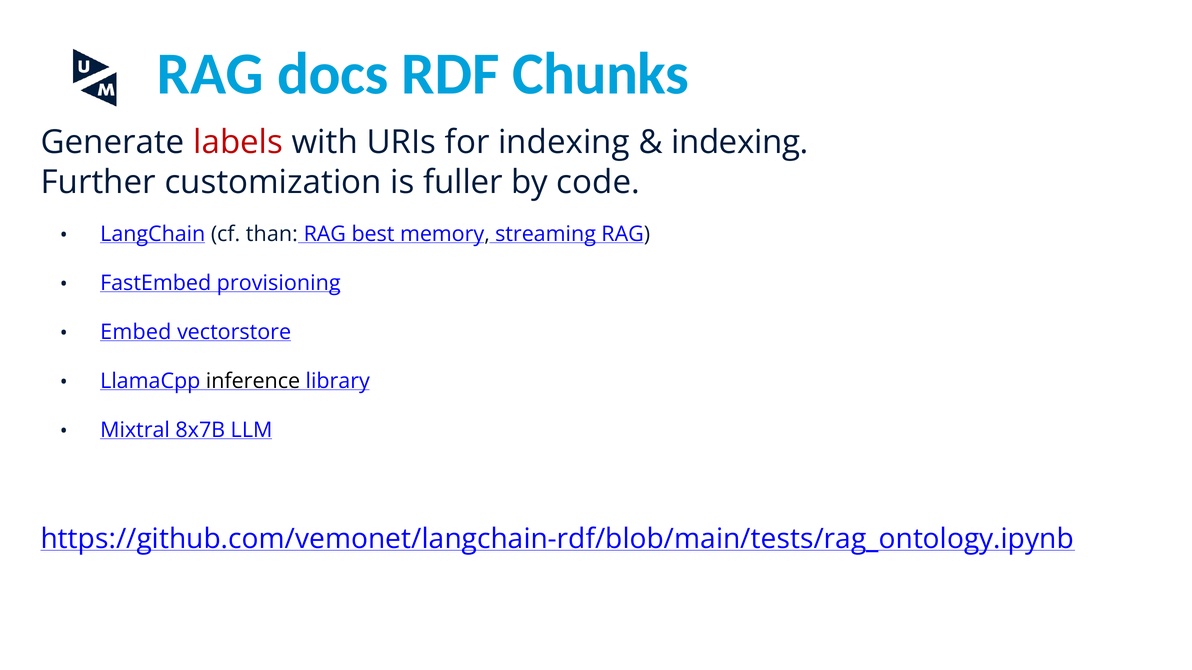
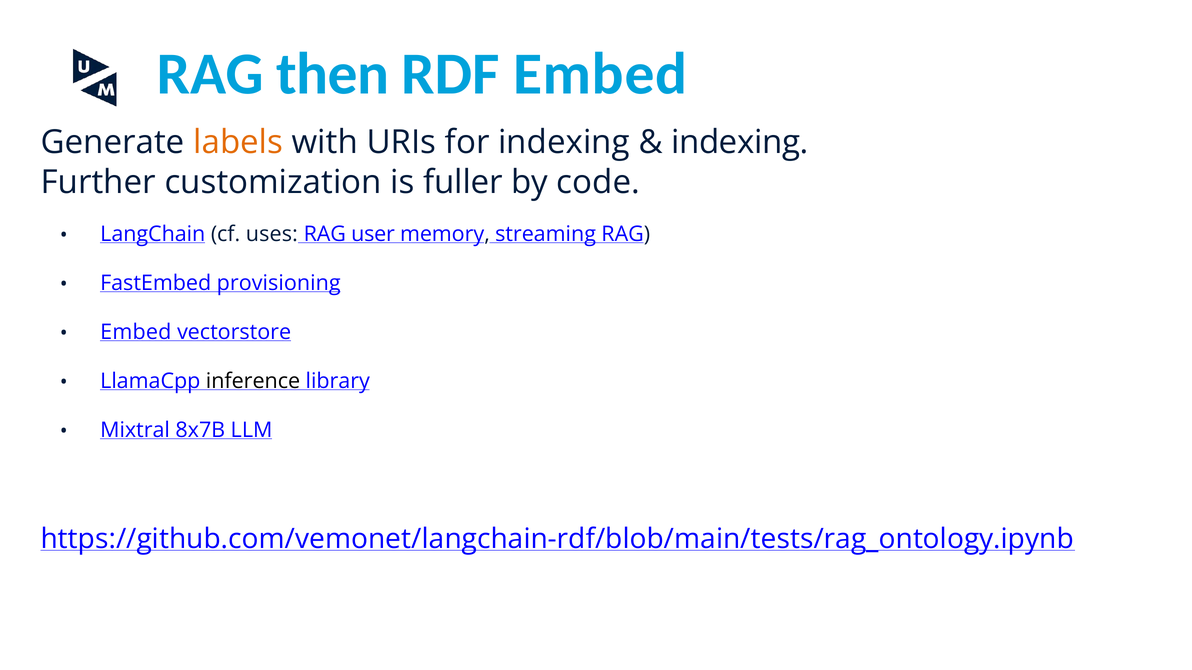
docs: docs -> then (333, 74)
RDF Chunks: Chunks -> Embed (600, 74)
labels colour: red -> orange (238, 143)
than: than -> uses (272, 234)
best: best -> user (373, 234)
